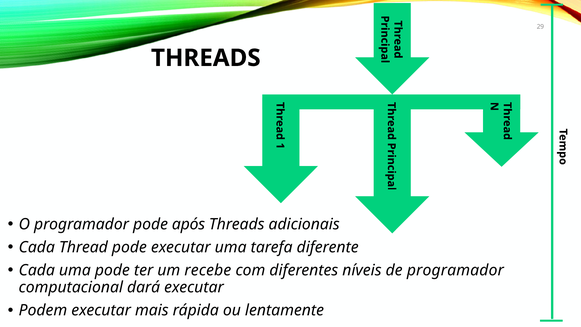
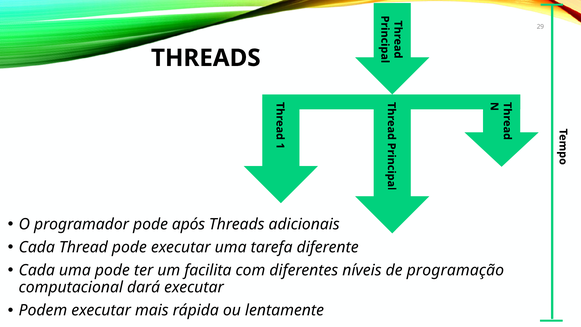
recebe: recebe -> facilita (208, 270)
de programador: programador -> programação (455, 270)
